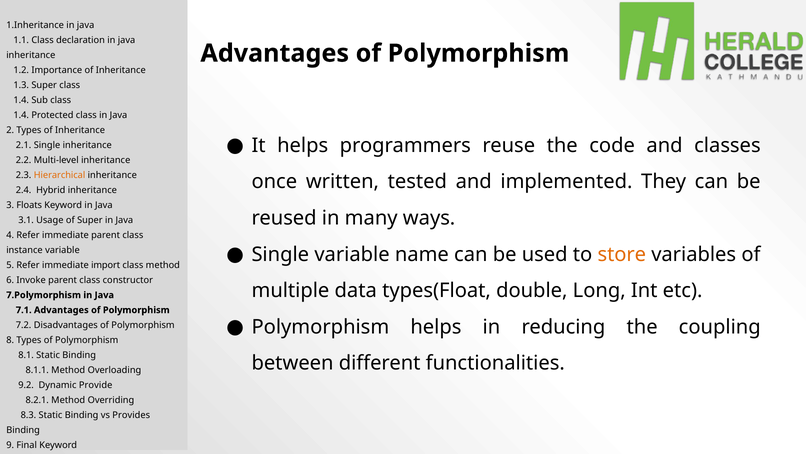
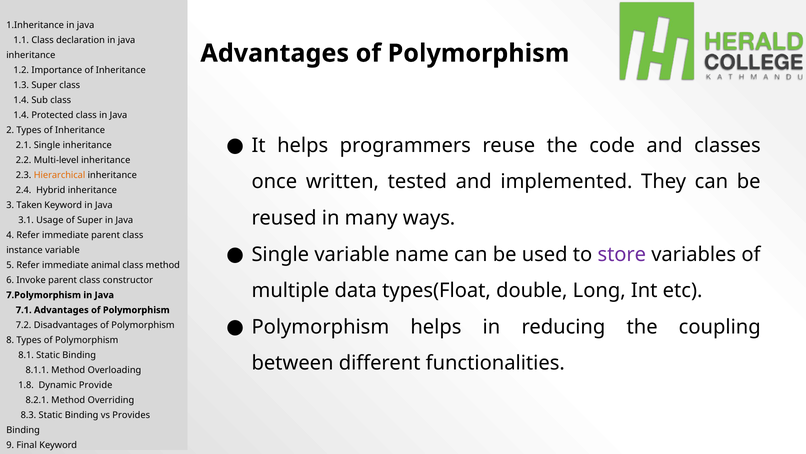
Floats: Floats -> Taken (29, 205)
store colour: orange -> purple (622, 254)
import: import -> animal (106, 265)
9.2: 9.2 -> 1.8 (26, 384)
